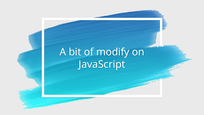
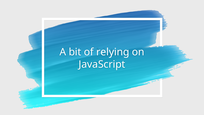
modify: modify -> relying (113, 52)
